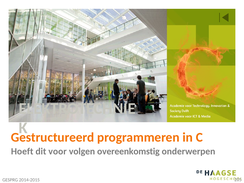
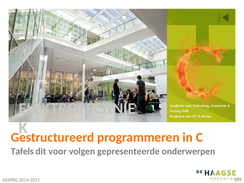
Hoeft: Hoeft -> Tafels (22, 151)
overeenkomstig: overeenkomstig -> gepresenteerde (128, 151)
